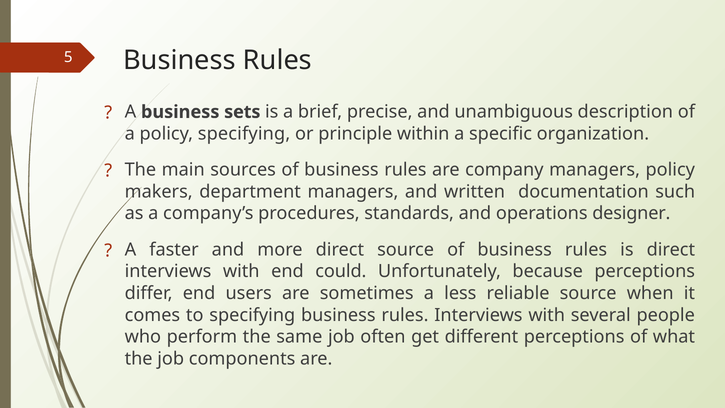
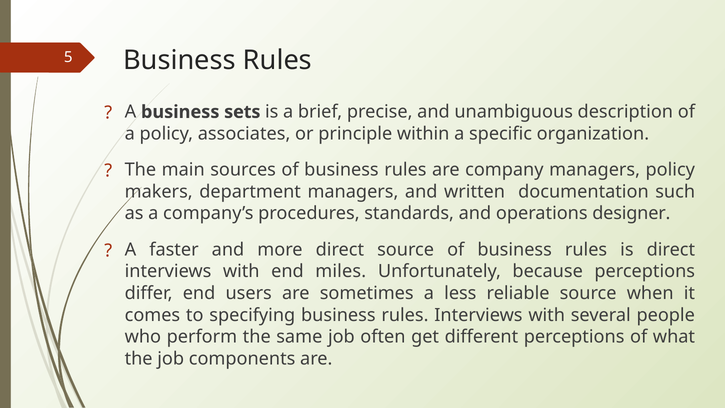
policy specifying: specifying -> associates (244, 134)
could: could -> miles (341, 271)
